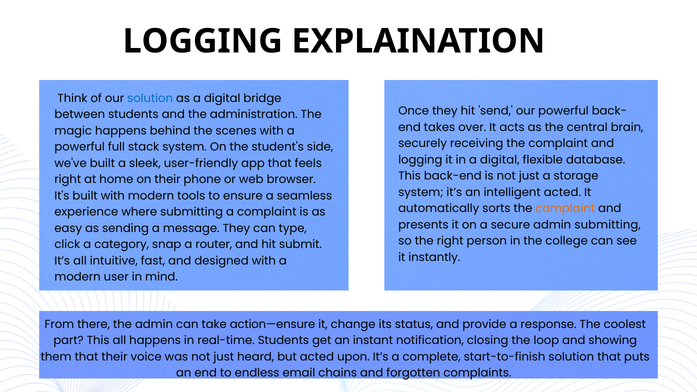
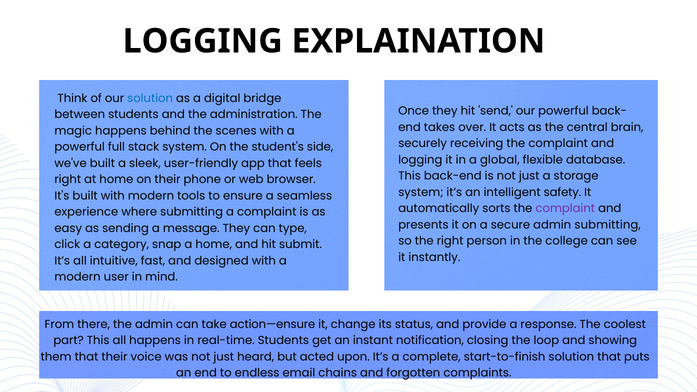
in a digital: digital -> global (500, 160)
intelligent acted: acted -> safety (562, 192)
complaint colour: orange -> purple (565, 209)
a router: router -> home (214, 245)
